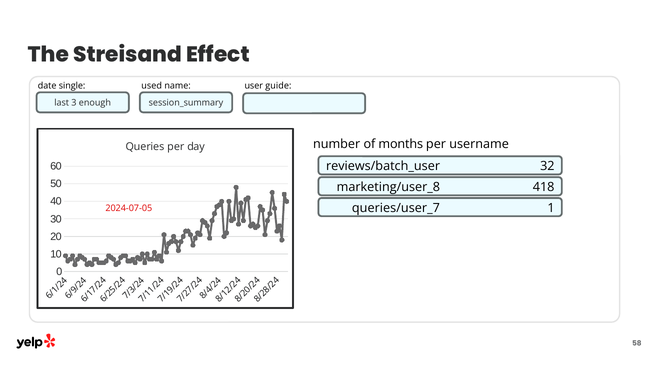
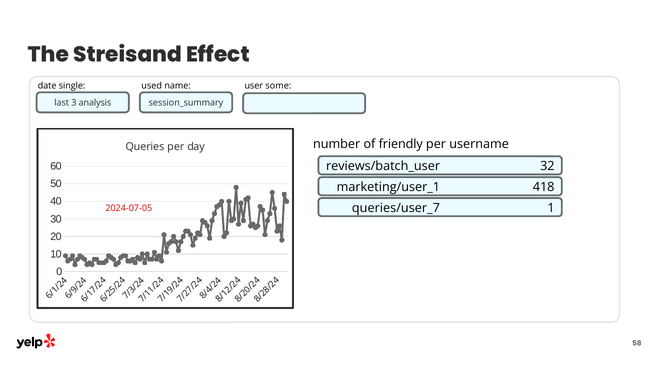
guide: guide -> some (278, 86)
enough: enough -> analysis (95, 103)
months: months -> friendly (401, 144)
marketing/user_8: marketing/user_8 -> marketing/user_1 (388, 187)
